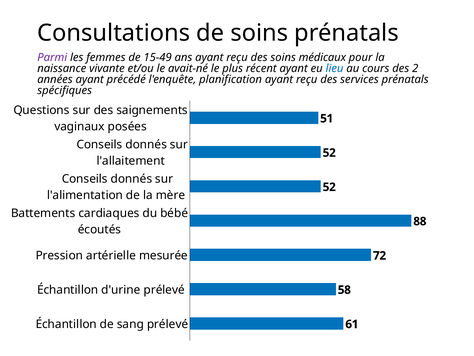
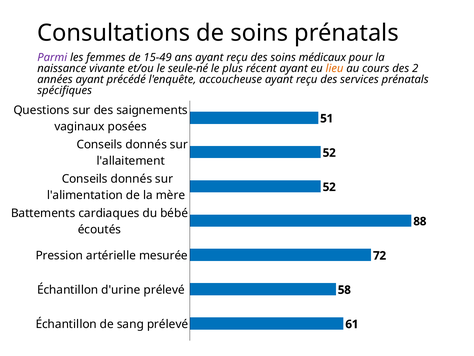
avait-né: avait-né -> seule-né (188, 68)
lieu colour: blue -> orange (335, 68)
planification: planification -> accoucheuse (231, 79)
